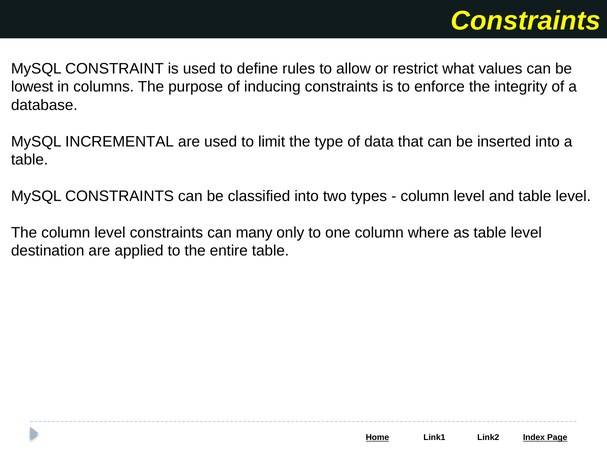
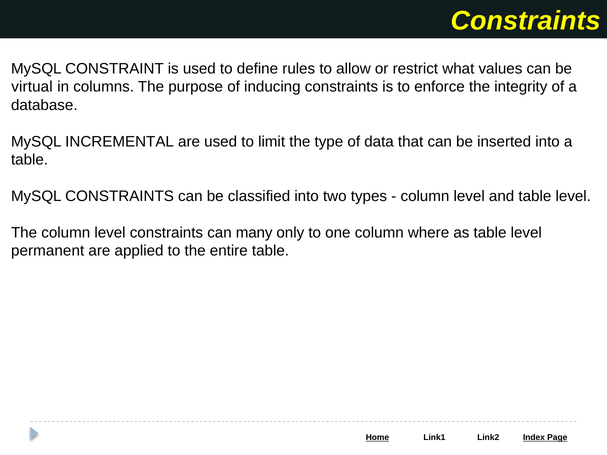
lowest: lowest -> virtual (32, 87)
destination: destination -> permanent (48, 251)
